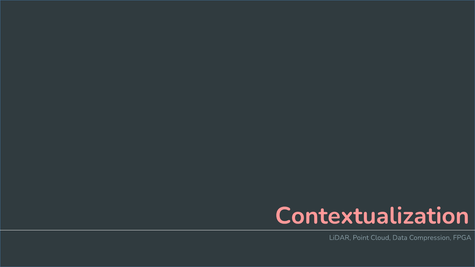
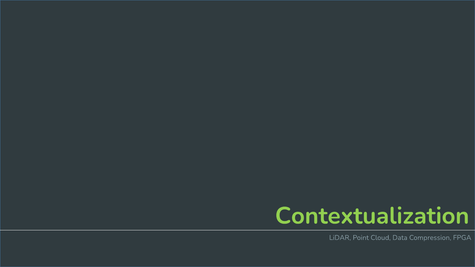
Contextualization colour: pink -> light green (372, 216)
